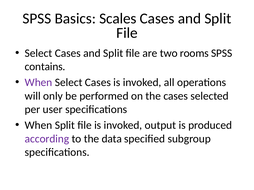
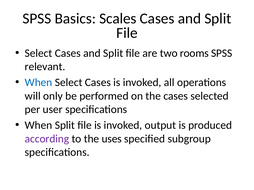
contains: contains -> relevant (45, 67)
When colour: purple -> blue (39, 83)
data: data -> uses (112, 139)
